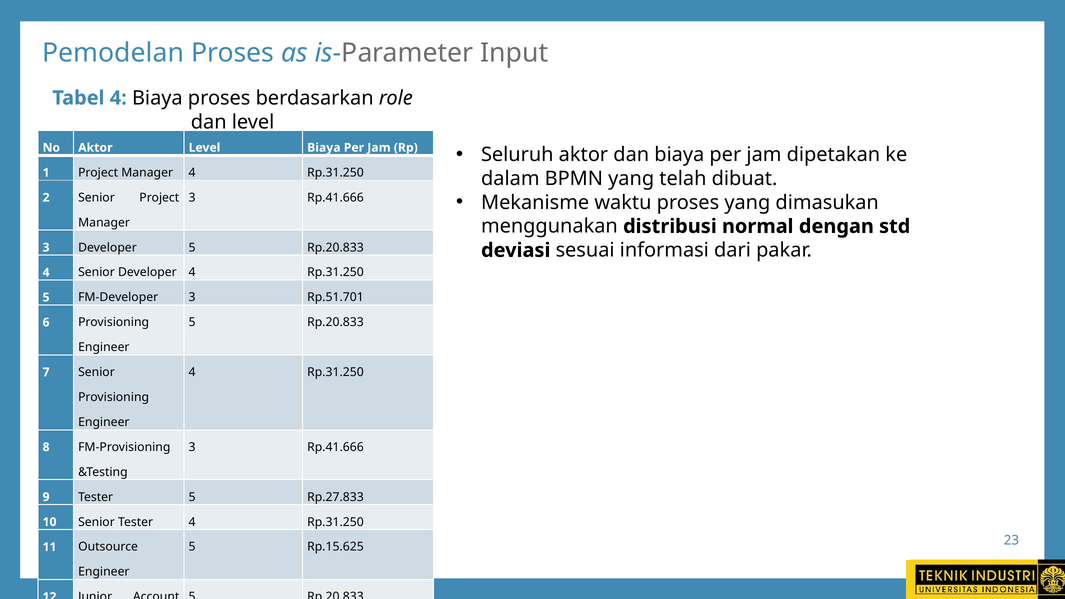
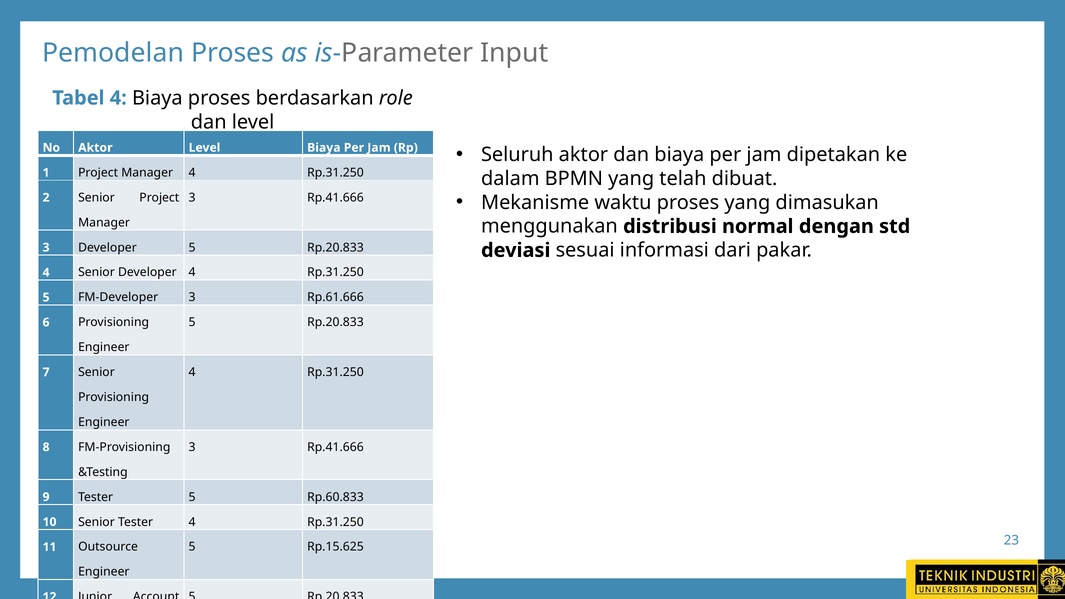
Rp.51.701: Rp.51.701 -> Rp.61.666 (335, 297)
Rp.27.833: Rp.27.833 -> Rp.60.833 (335, 497)
